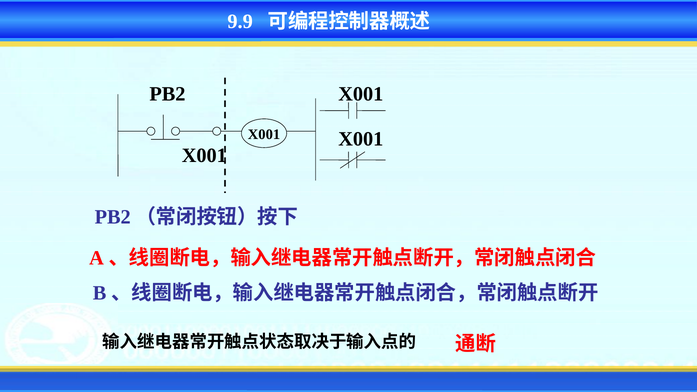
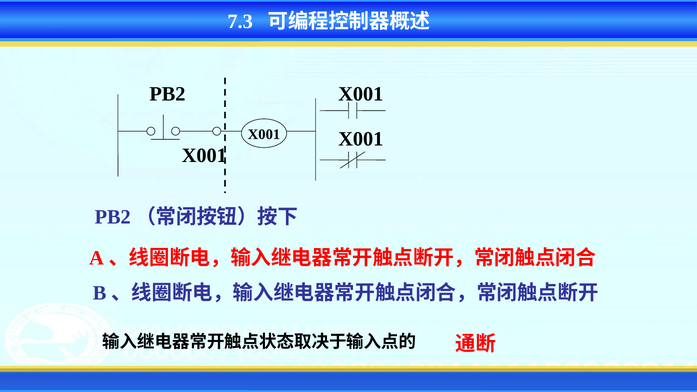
9.9: 9.9 -> 7.3 (240, 22)
